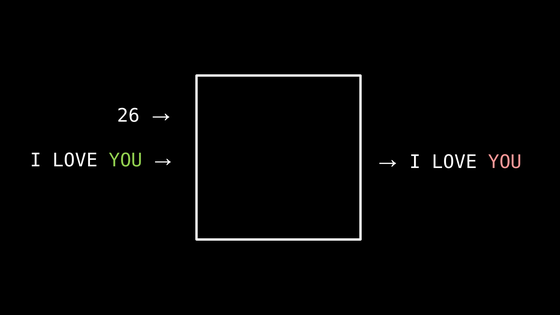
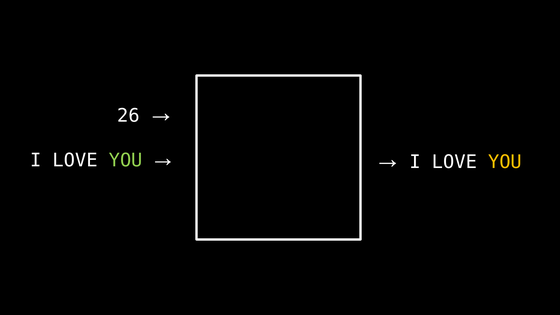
YOU colour: pink -> yellow (505, 162)
